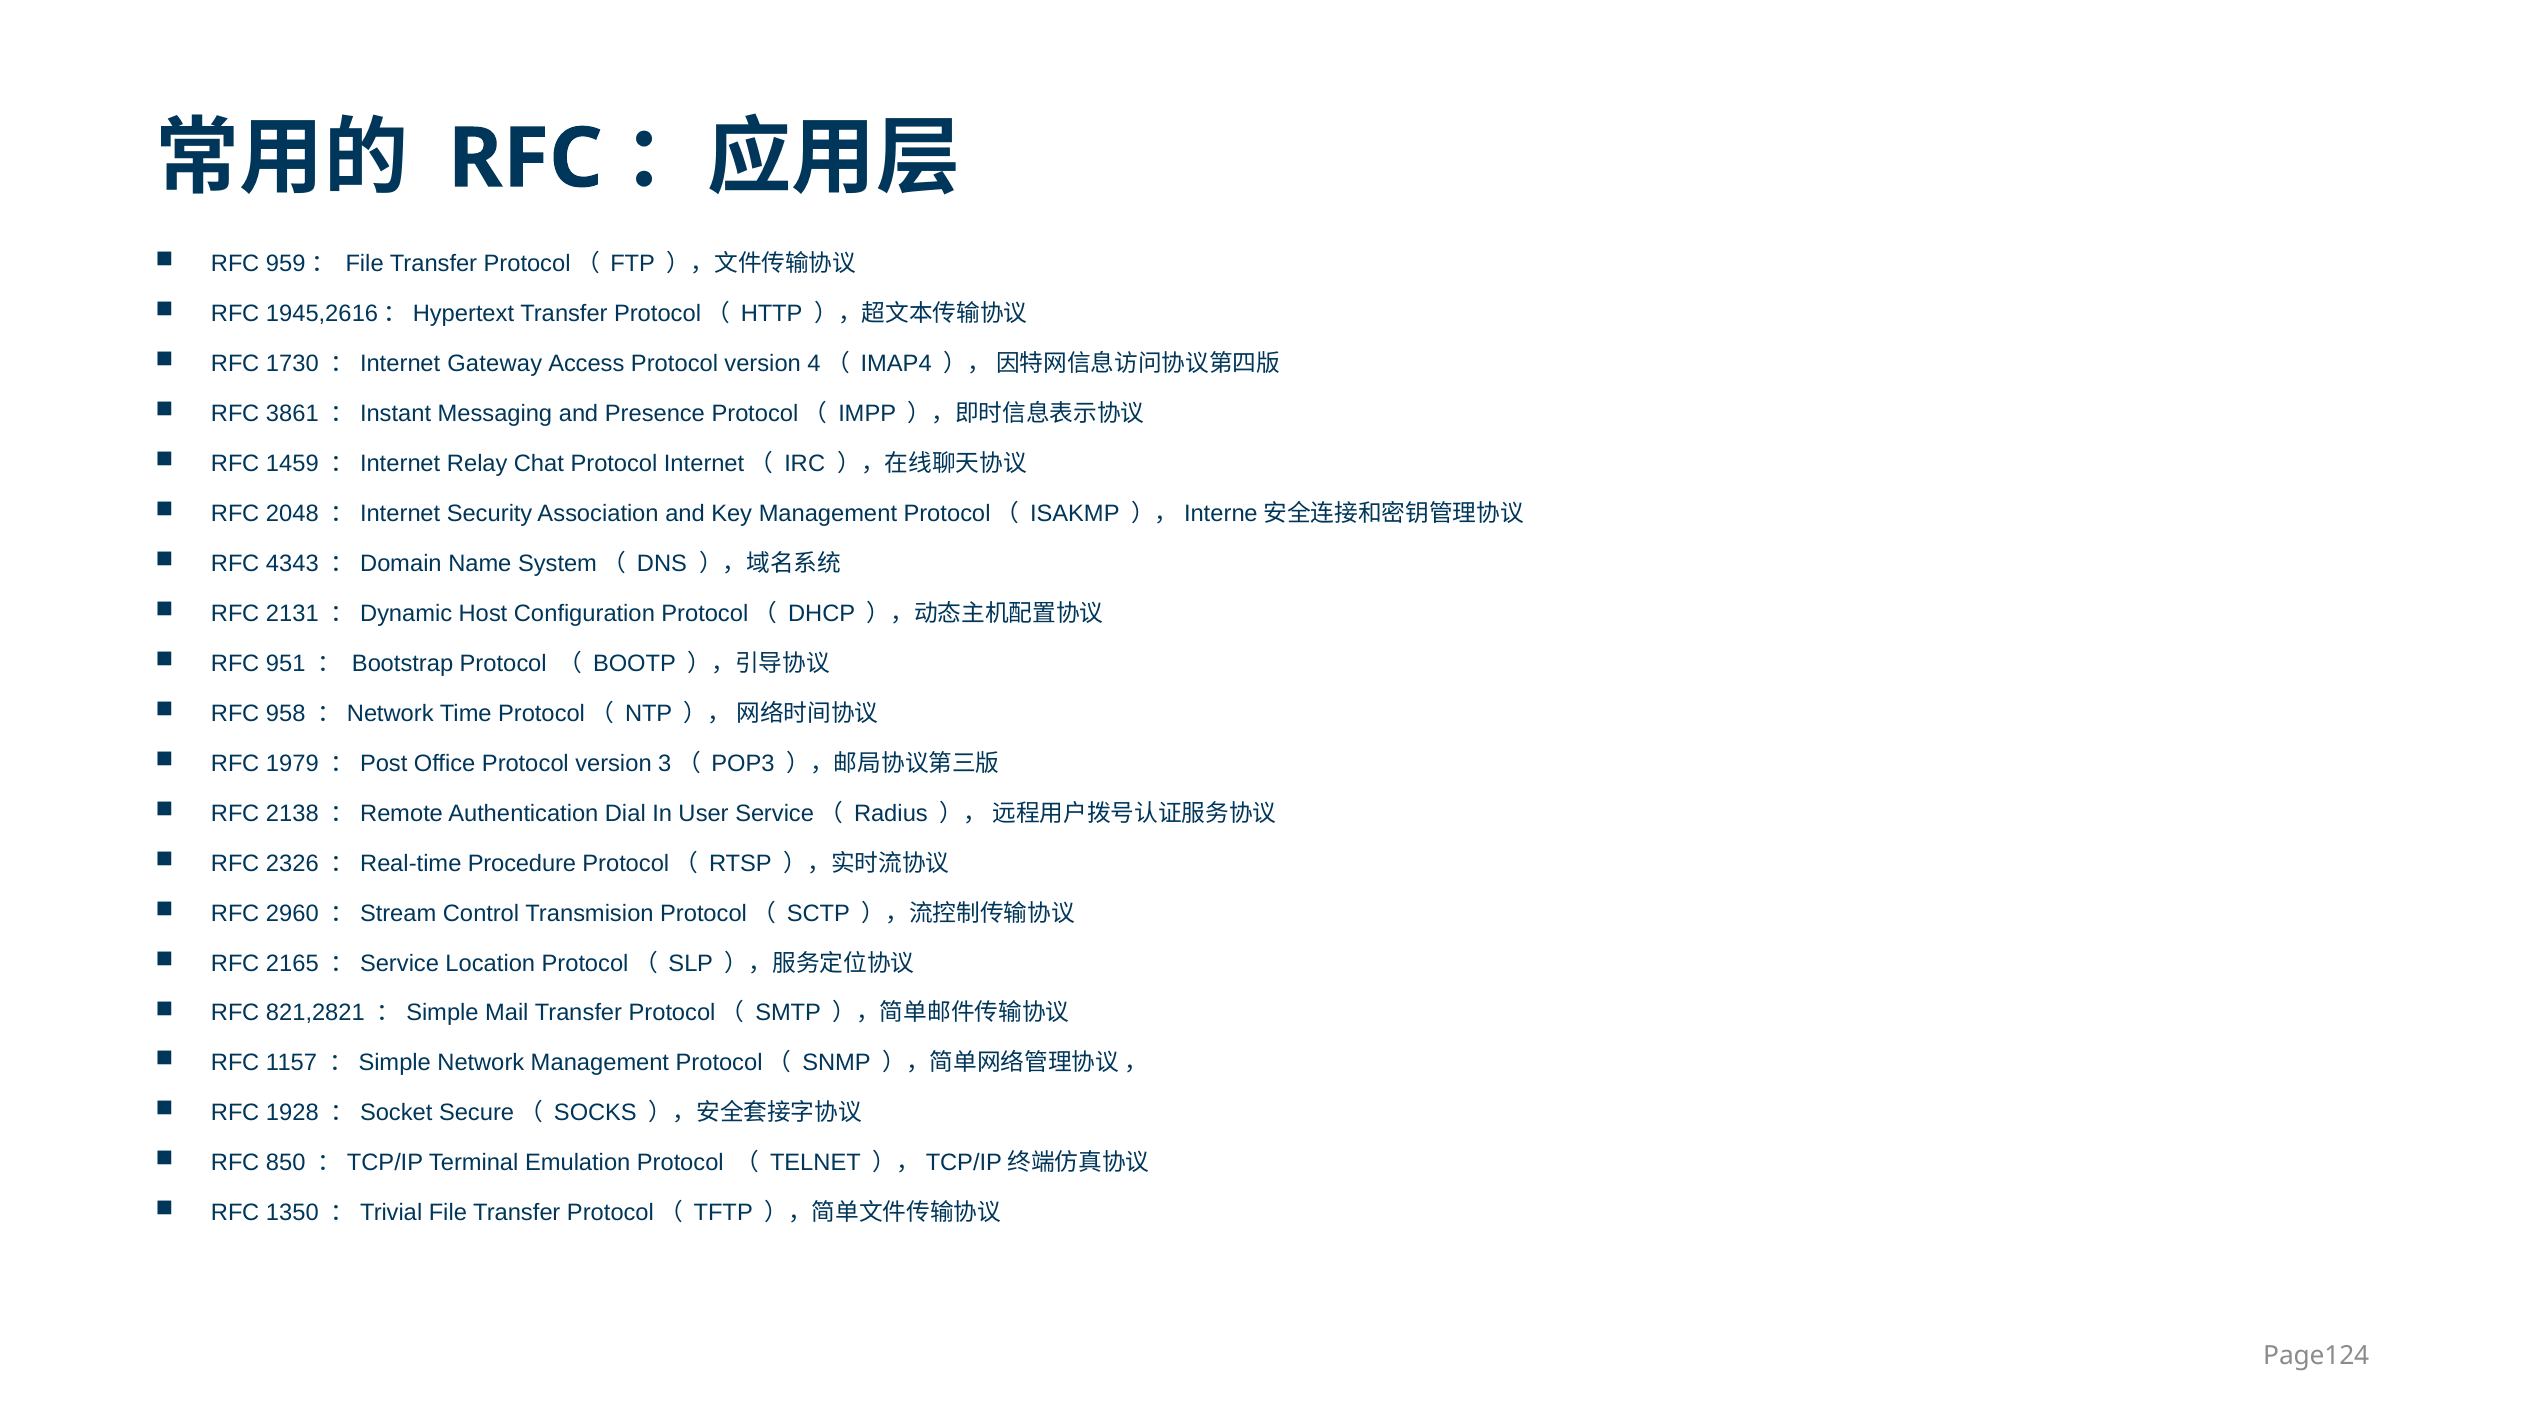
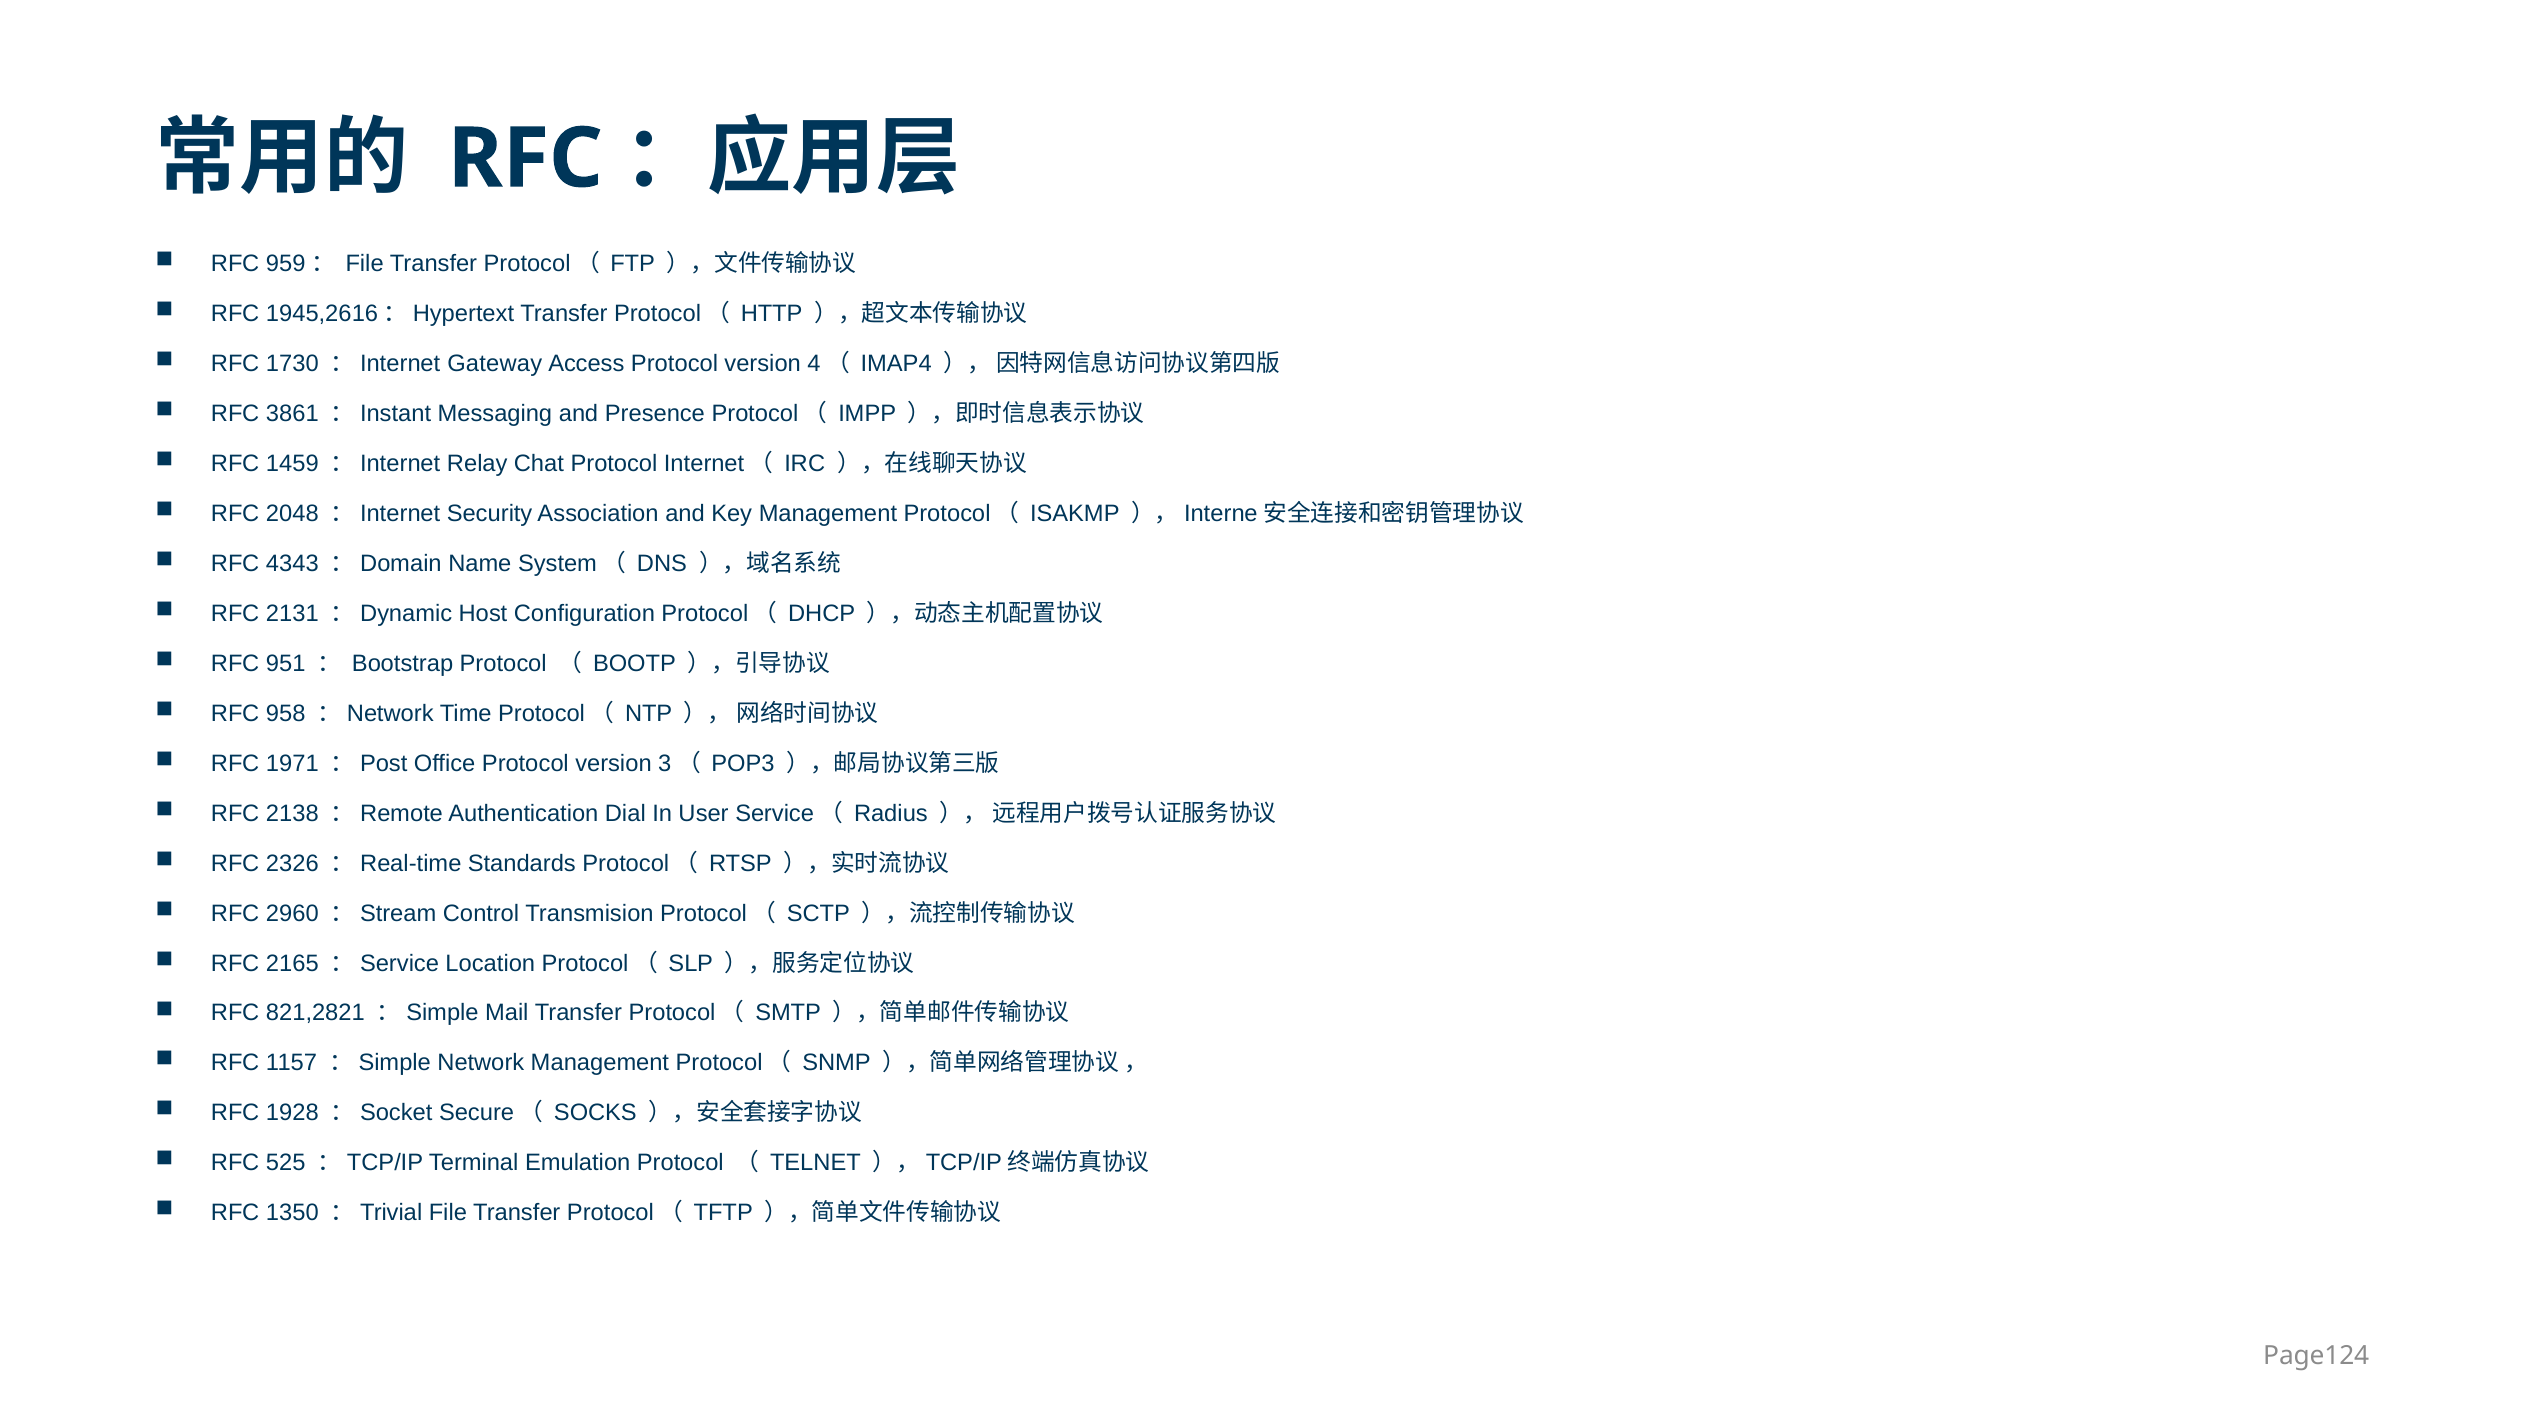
1979: 1979 -> 1971 (292, 764)
Procedure: Procedure -> Standards (522, 864)
850: 850 -> 525 (286, 1163)
